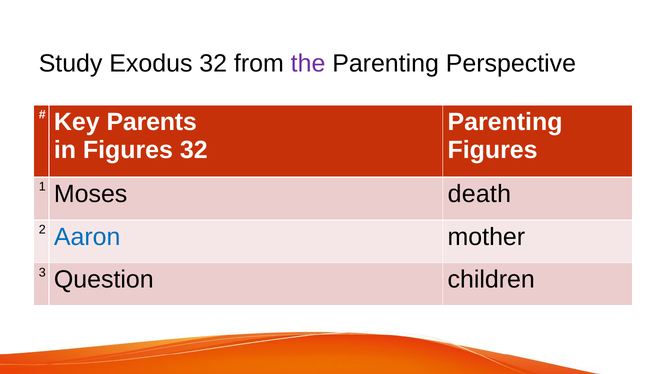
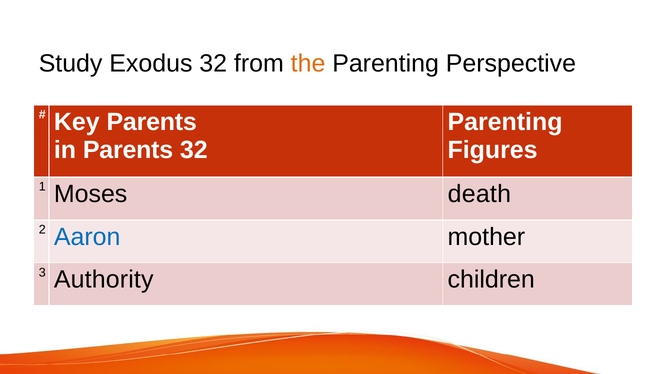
the colour: purple -> orange (308, 64)
in Figures: Figures -> Parents (128, 150)
Question: Question -> Authority (104, 280)
